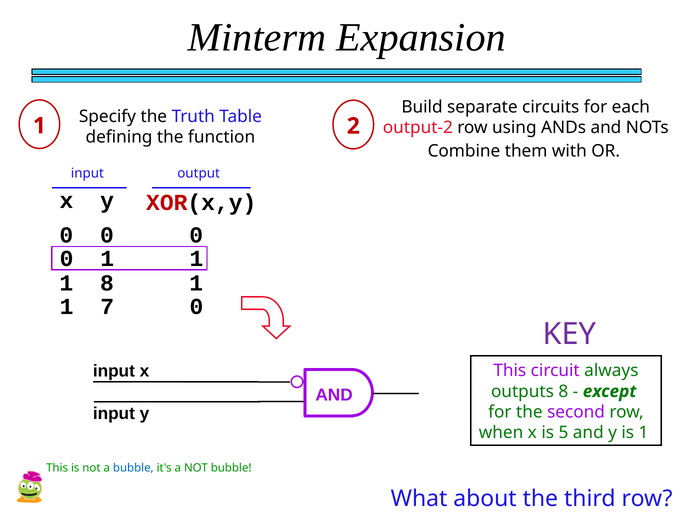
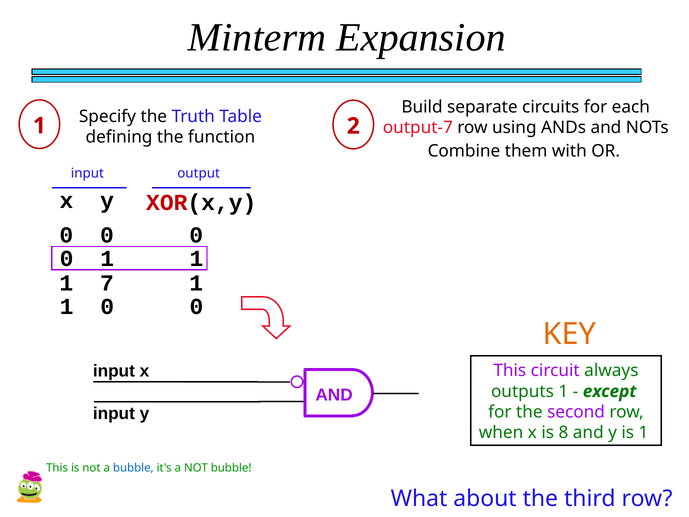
output-2: output-2 -> output-7 (418, 127)
1 8: 8 -> 7 (107, 283)
7: 7 -> 0 (107, 307)
KEY colour: purple -> orange (570, 334)
outputs 8: 8 -> 1 (563, 391)
5: 5 -> 8 (563, 433)
